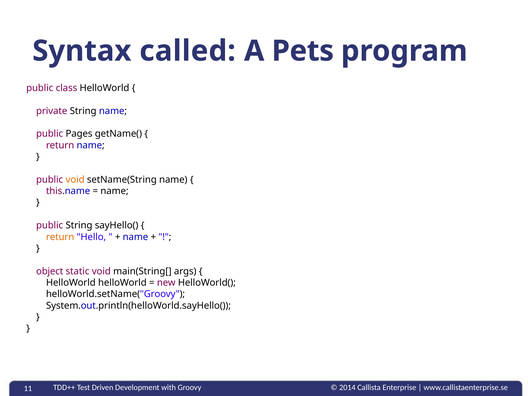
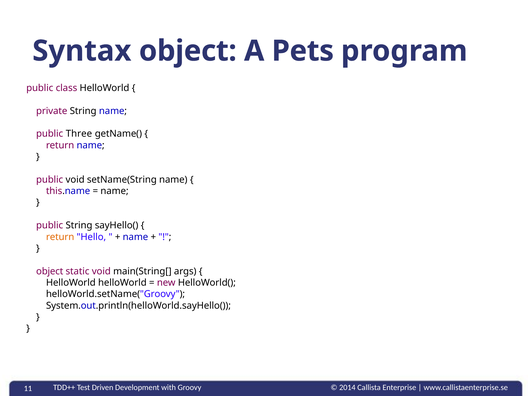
Syntax called: called -> object (188, 51)
Pages: Pages -> Three (79, 134)
void colour: orange -> black (75, 180)
